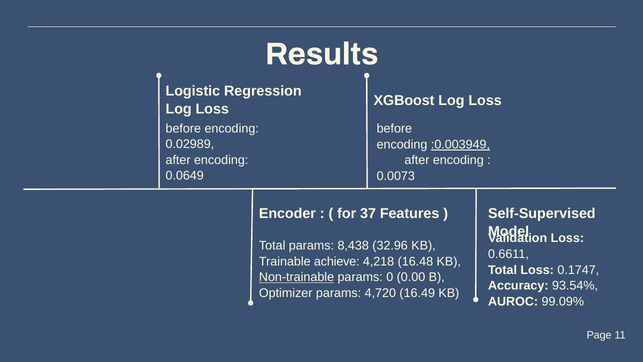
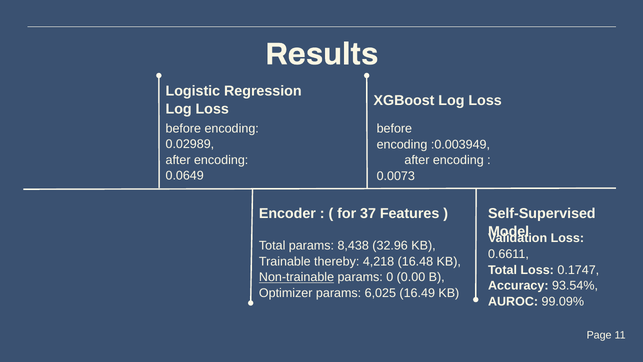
:0.003949 underline: present -> none (460, 144)
achieve: achieve -> thereby (337, 261)
4,720: 4,720 -> 6,025 (380, 293)
